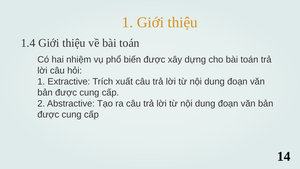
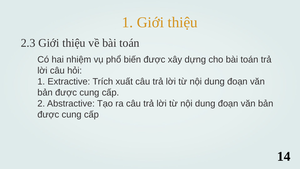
1.4: 1.4 -> 2.3 (28, 43)
